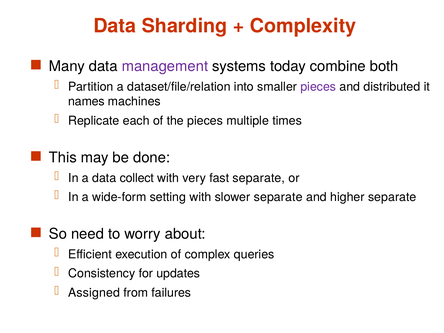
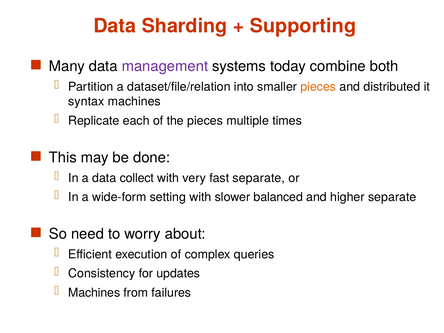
Complexity: Complexity -> Supporting (303, 26)
pieces colour: purple -> orange (318, 87)
names: names -> syntax (86, 101)
slower separate: separate -> balanced (278, 197)
Assigned: Assigned -> Machines (94, 293)
